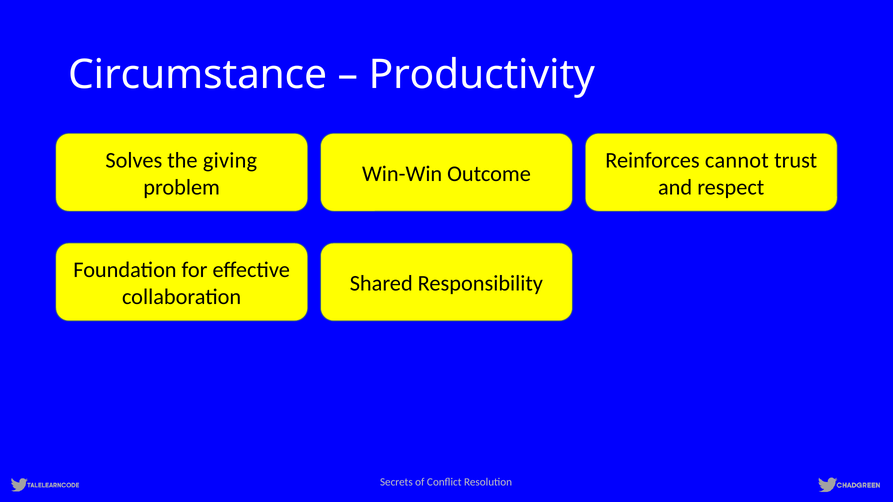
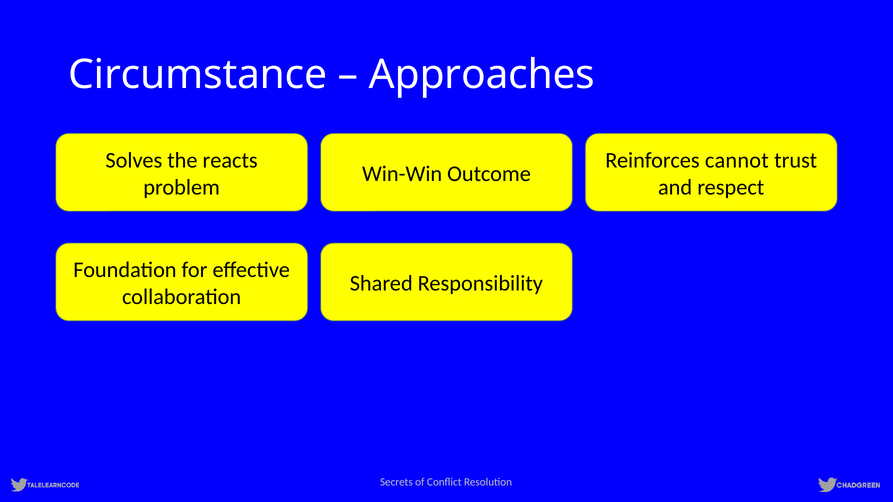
Productivity: Productivity -> Approaches (482, 75)
giving: giving -> reacts (230, 161)
